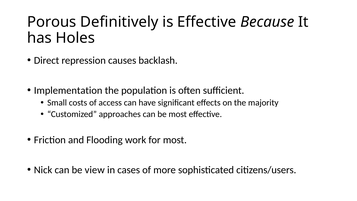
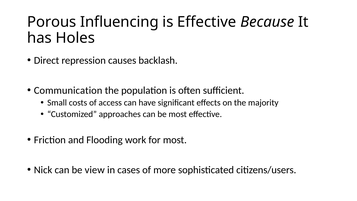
Definitively: Definitively -> Influencing (119, 22)
Implementation: Implementation -> Communication (68, 90)
